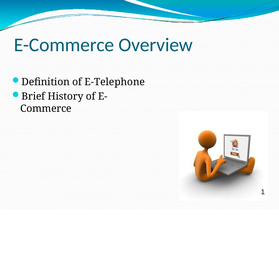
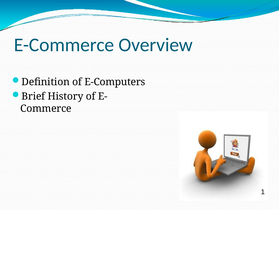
E-Telephone: E-Telephone -> E-Computers (115, 82)
